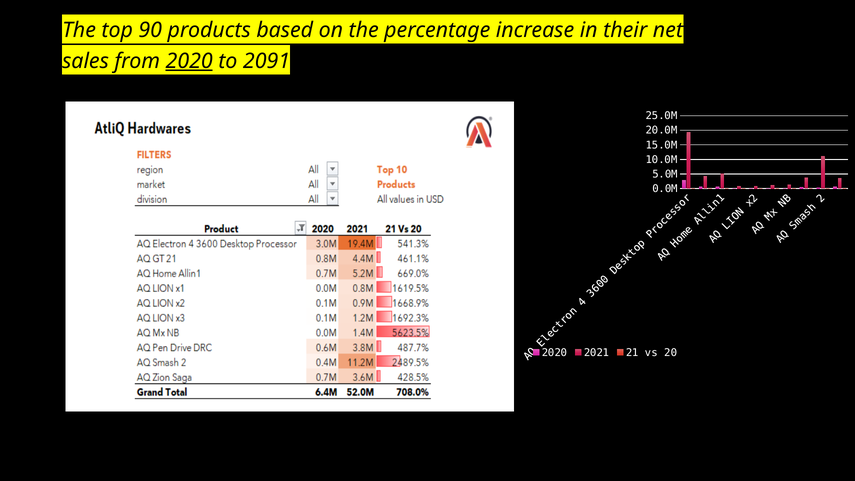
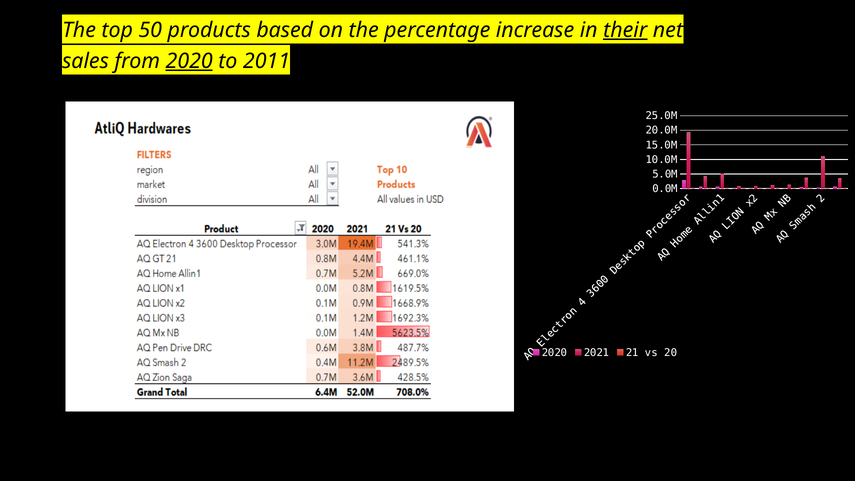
90: 90 -> 50 (150, 30)
their underline: none -> present (625, 30)
2091: 2091 -> 2011 (267, 61)
